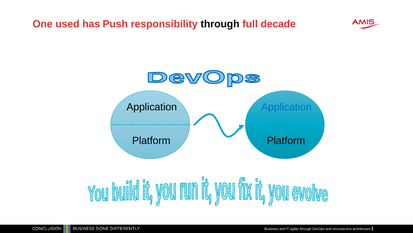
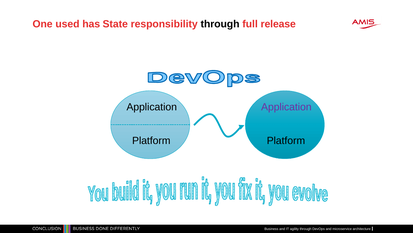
Push: Push -> State (115, 24)
decade: decade -> release (278, 24)
Application colour: blue -> purple (286, 107)
